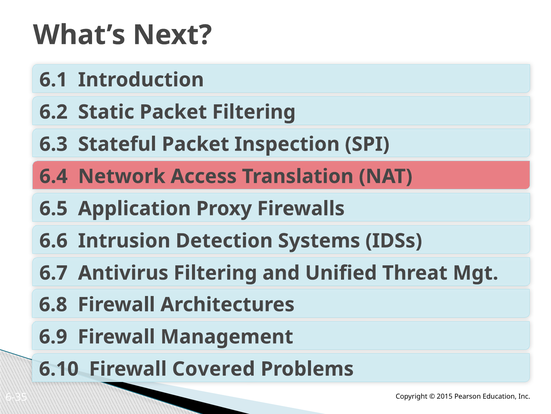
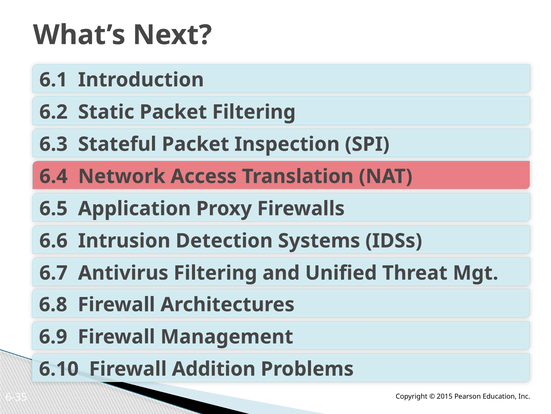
Covered: Covered -> Addition (214, 368)
